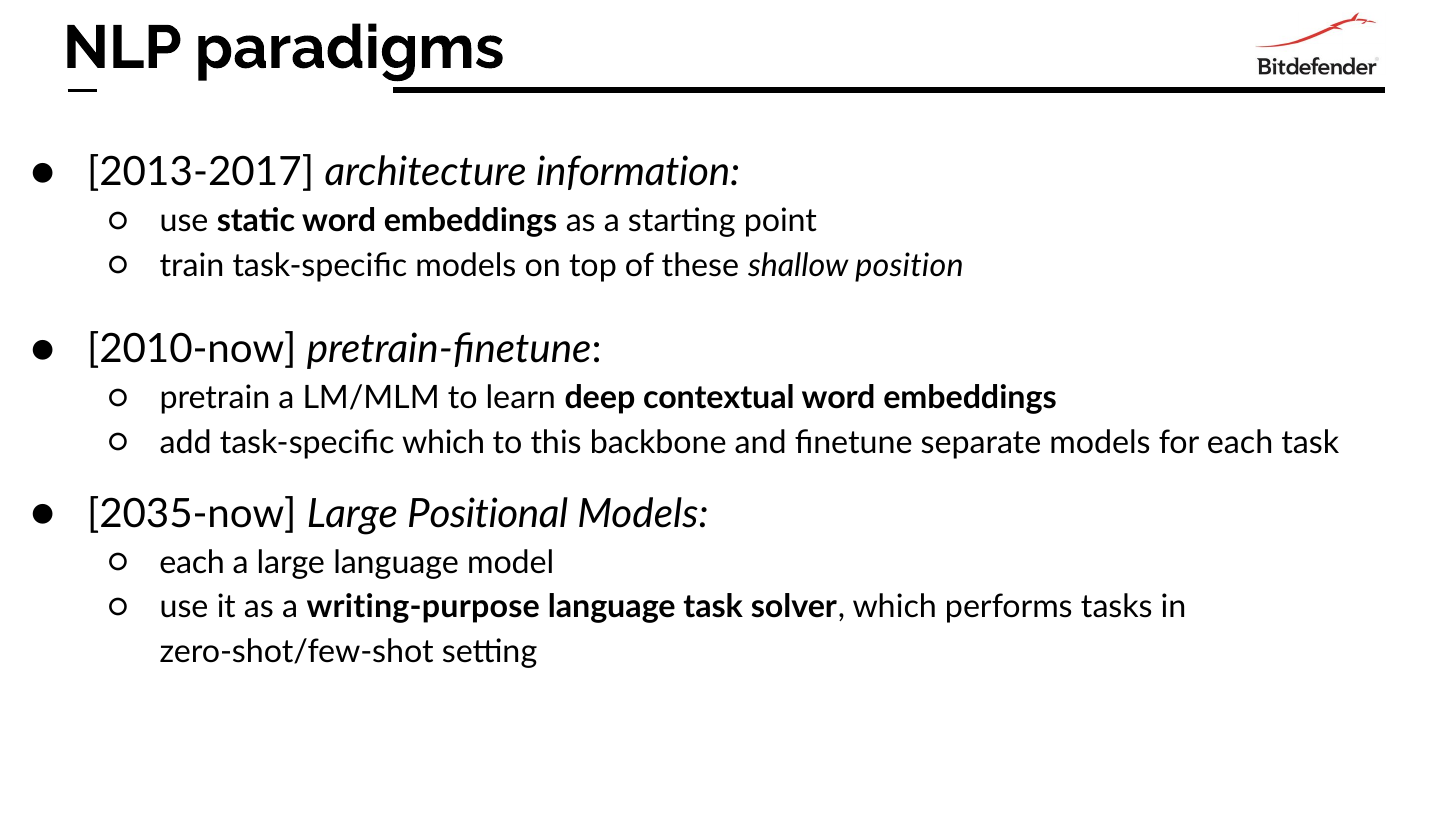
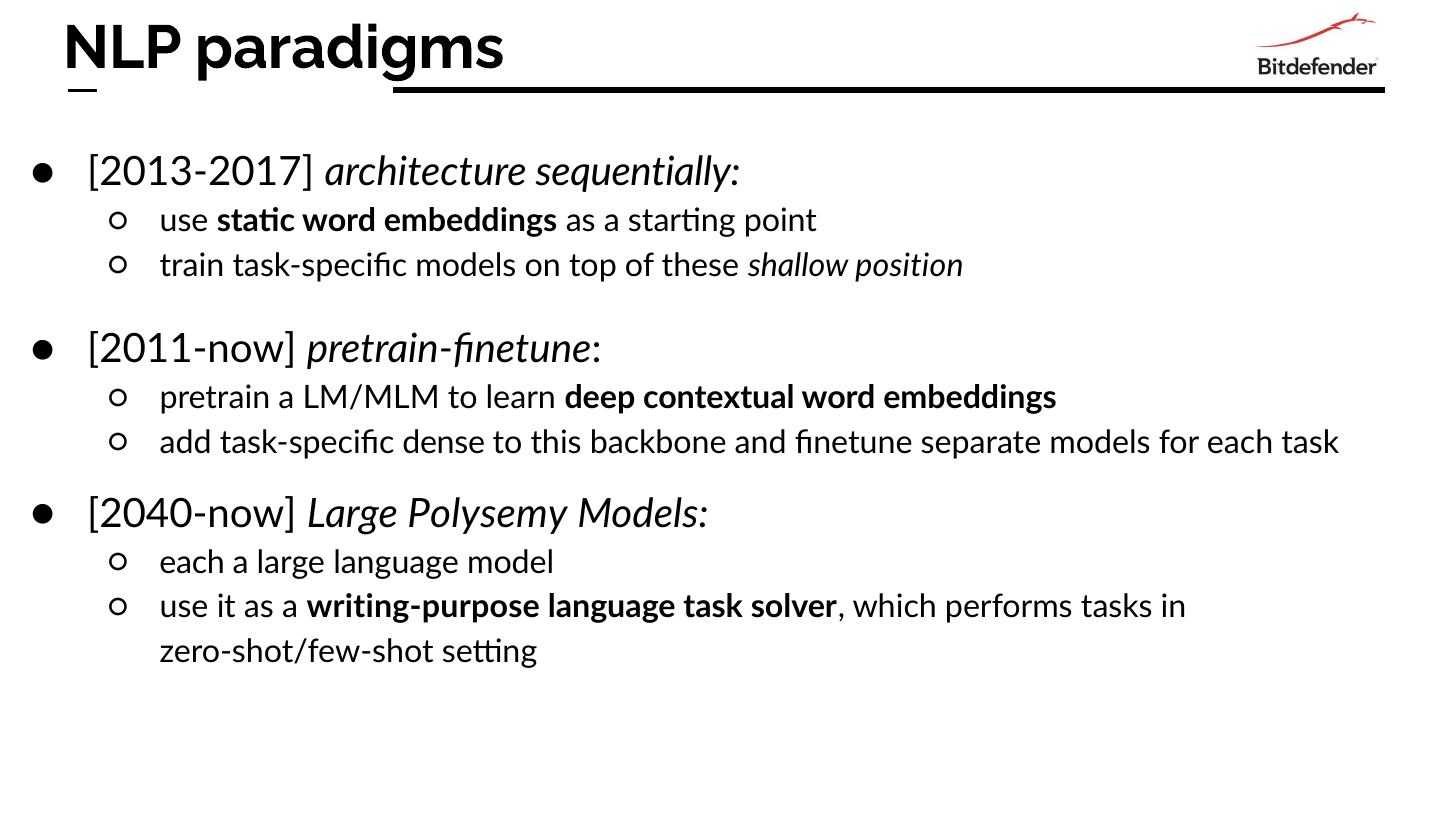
information: information -> sequentially (638, 172)
2010-now: 2010-now -> 2011-now (192, 349)
task-specific which: which -> dense (444, 442)
2035-now: 2035-now -> 2040-now (192, 514)
Positional: Positional -> Polysemy (487, 514)
